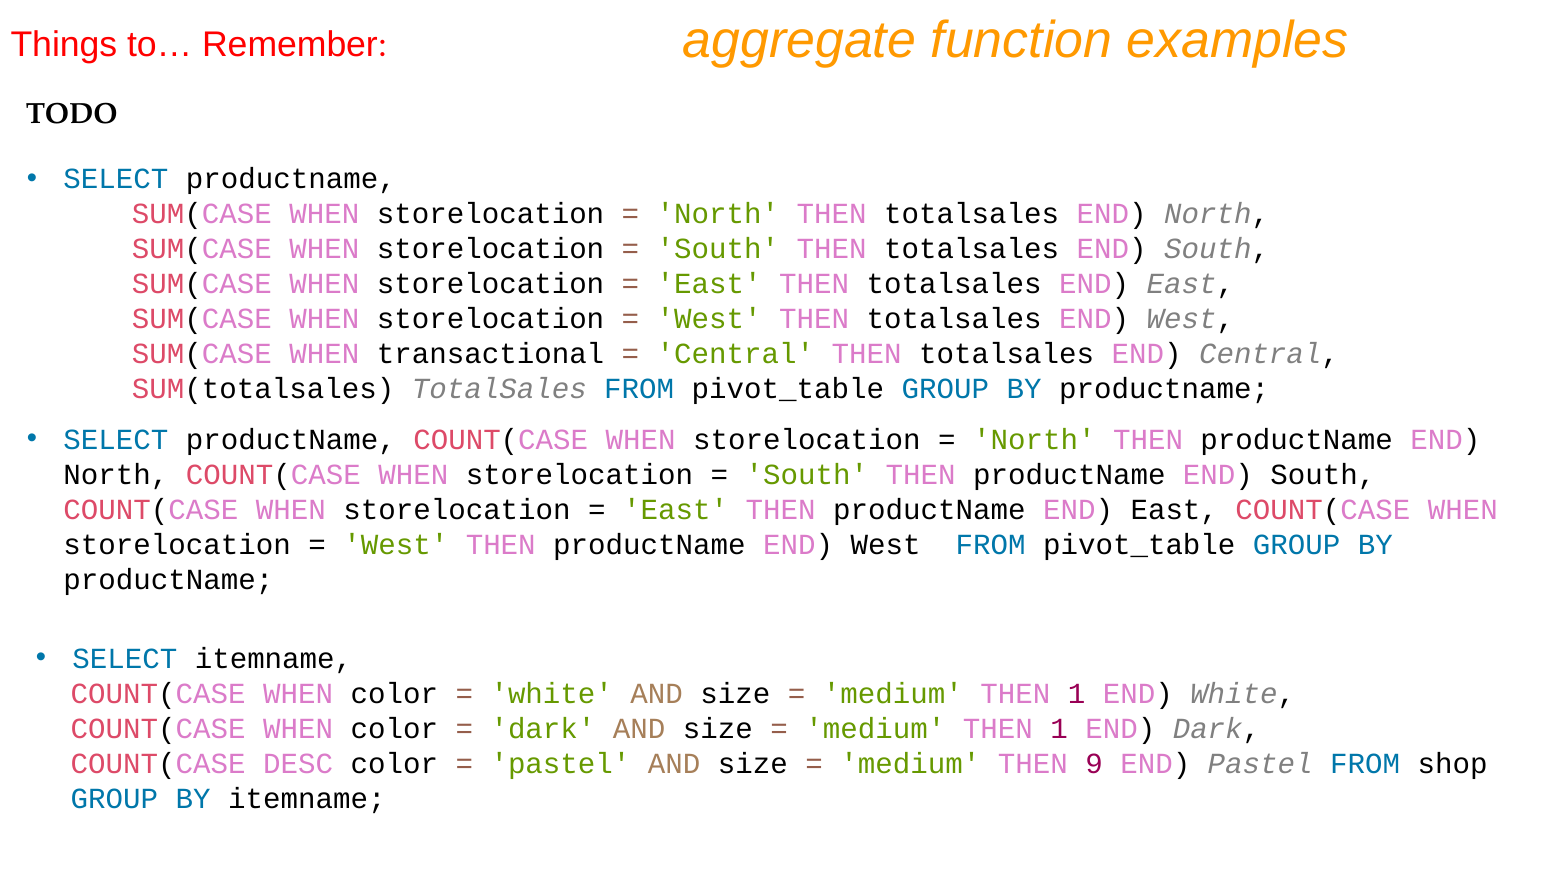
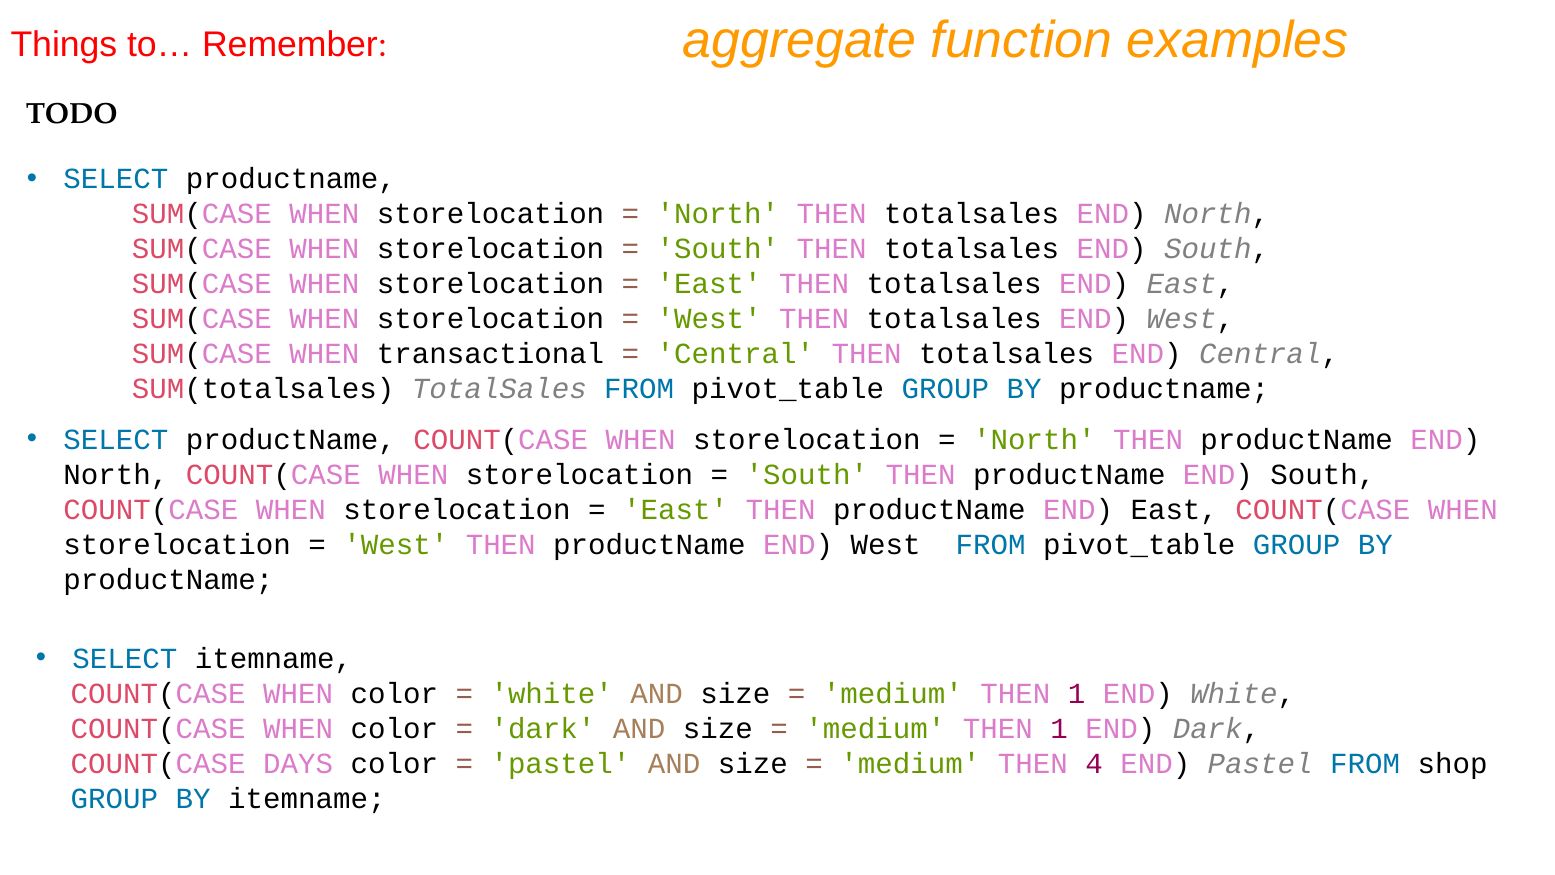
DESC: DESC -> DAYS (298, 763)
9: 9 -> 4 (1094, 763)
